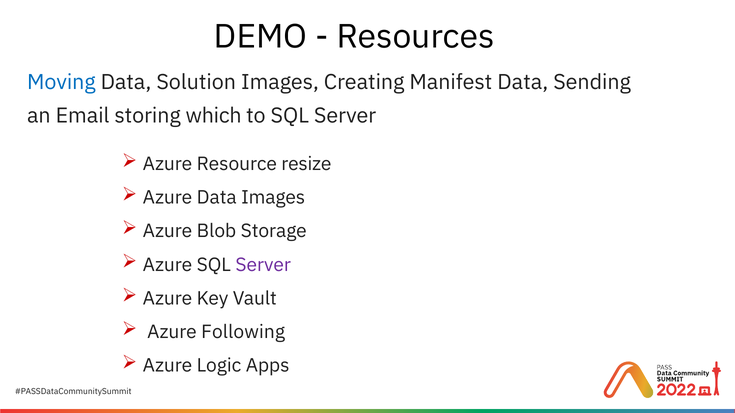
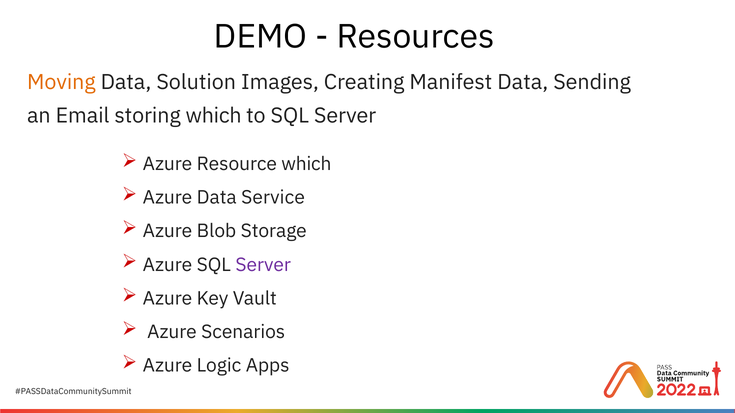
Moving colour: blue -> orange (61, 82)
Resource resize: resize -> which (306, 164)
Data Images: Images -> Service (273, 198)
Following: Following -> Scenarios (243, 332)
